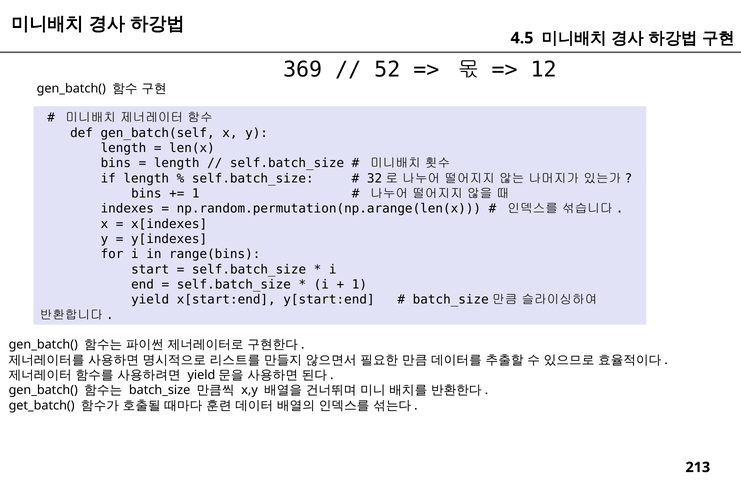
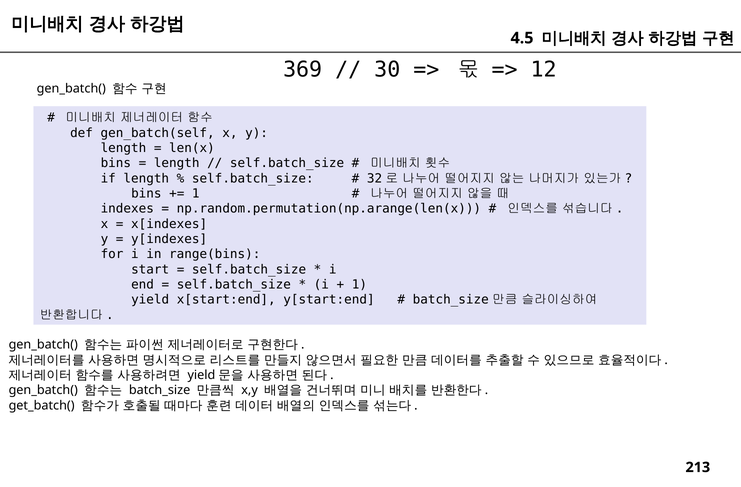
52: 52 -> 30 (387, 70)
